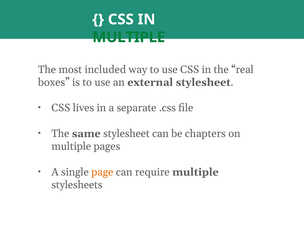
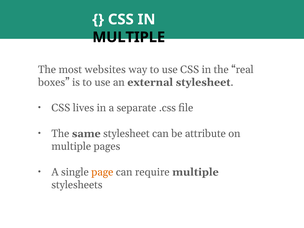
MULTIPLE colour: green -> black (129, 37)
included: included -> websites (105, 69)
chapters: chapters -> attribute (205, 134)
